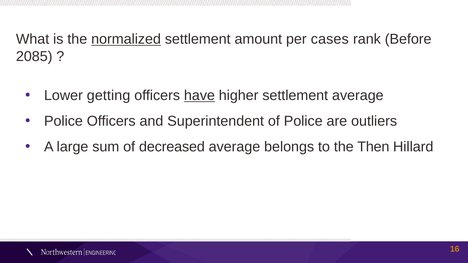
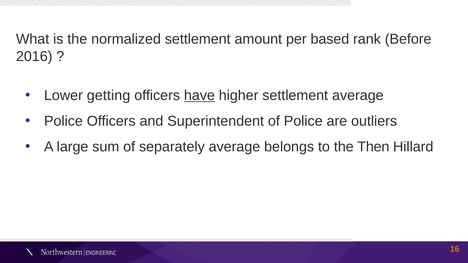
normalized underline: present -> none (126, 39)
cases: cases -> based (330, 39)
2085: 2085 -> 2016 (34, 56)
decreased: decreased -> separately (172, 147)
